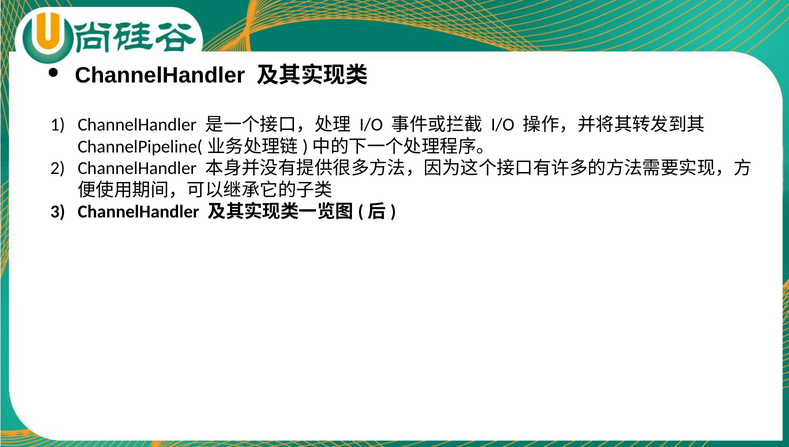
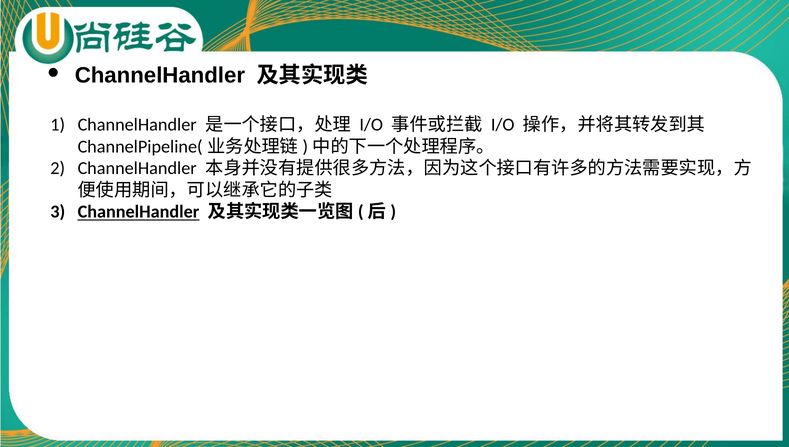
ChannelHandler underline: none -> present (138, 212)
